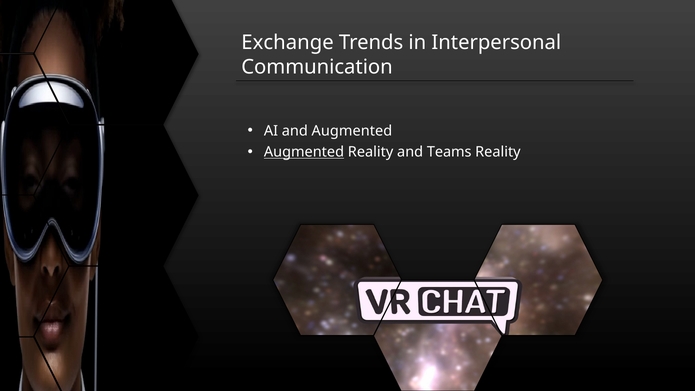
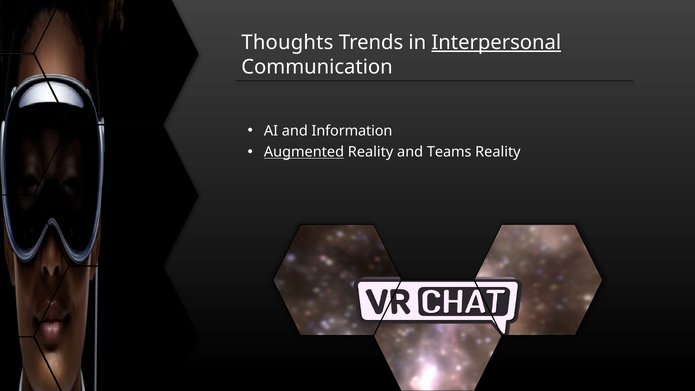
Exchange: Exchange -> Thoughts (287, 42)
Interpersonal underline: none -> present (496, 42)
and Augmented: Augmented -> Information (352, 131)
